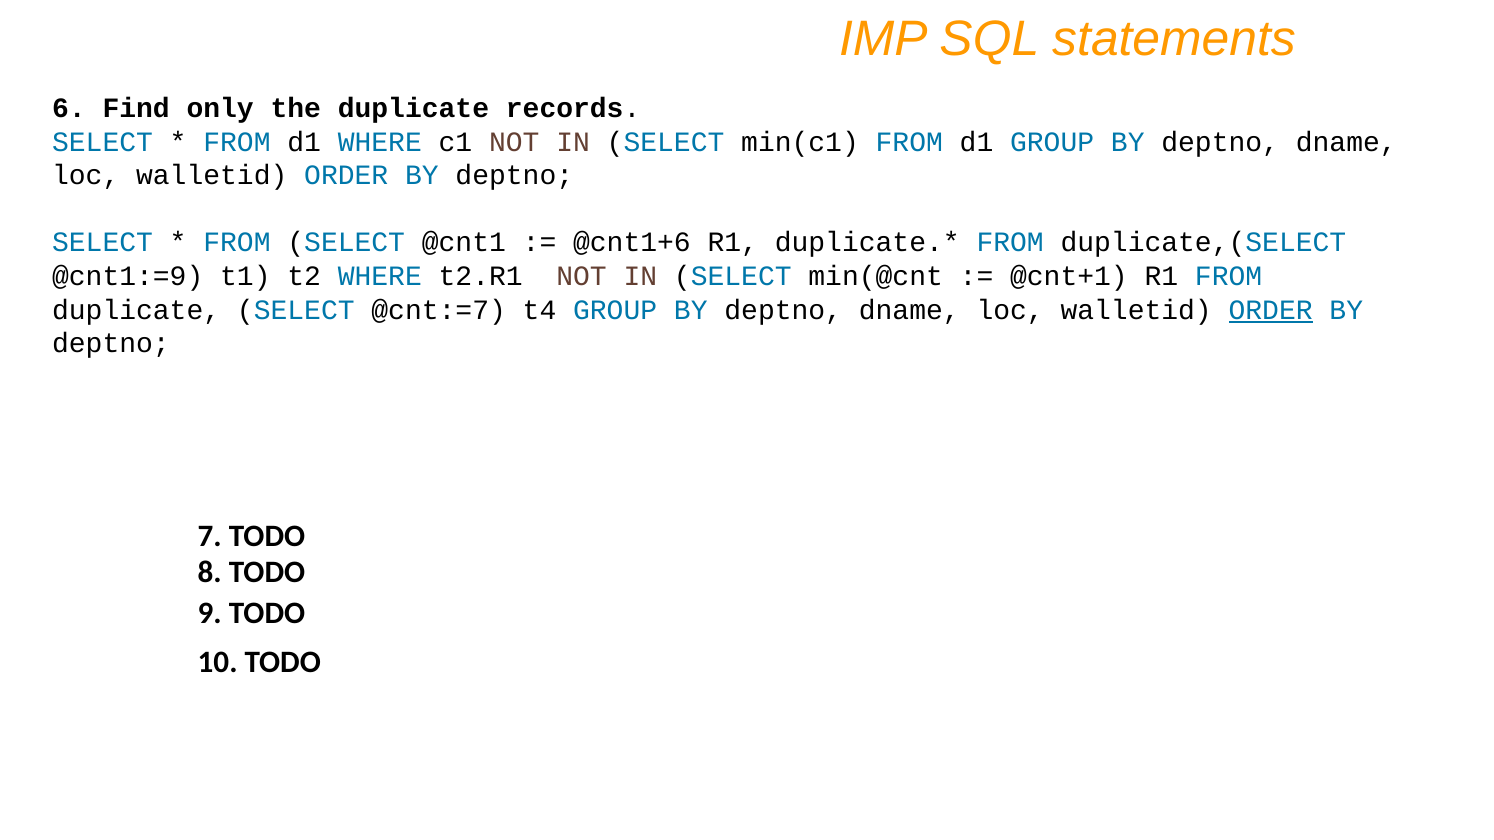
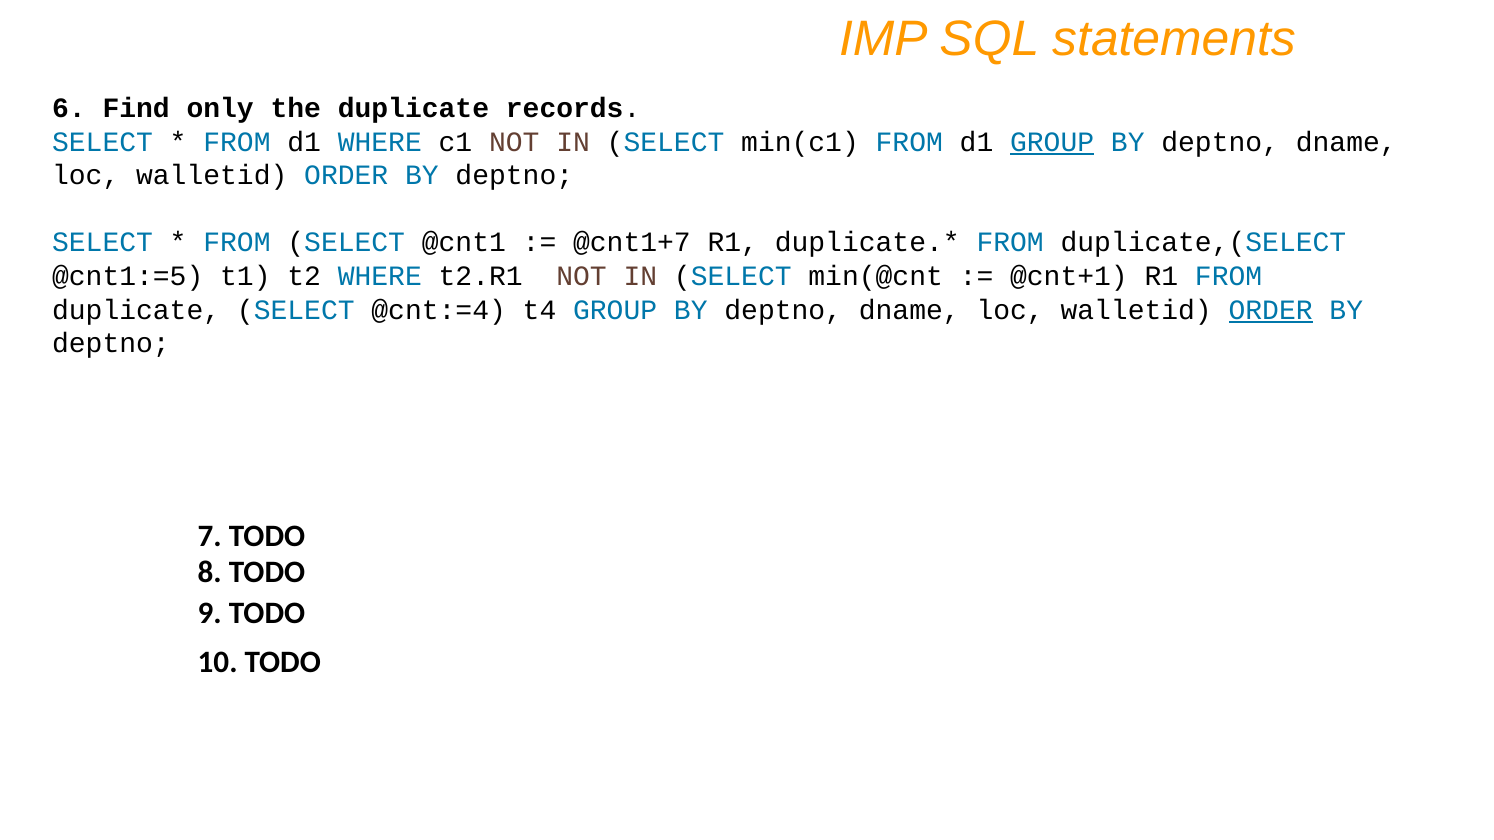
GROUP underline: none -> present (1052, 142)
@cnt1+6: @cnt1+6 -> @cnt1+7 (632, 243)
@cnt1:=9: @cnt1:=9 -> @cnt1:=5 (128, 276)
@cnt:=7: @cnt:=7 -> @cnt:=4 (439, 310)
